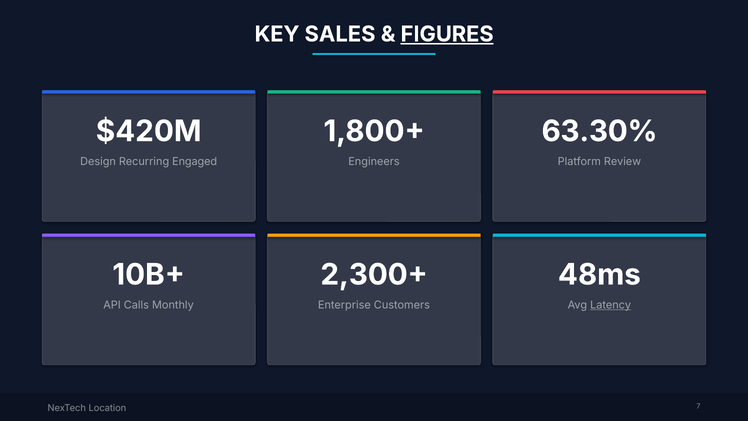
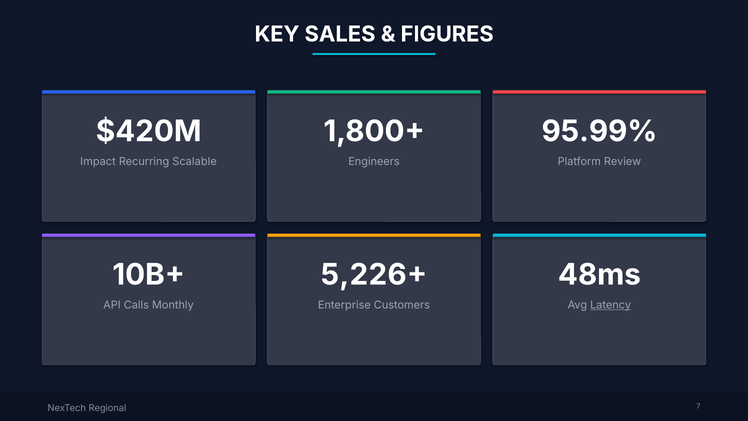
FIGURES underline: present -> none (447, 34)
63.30%: 63.30% -> 95.99% (599, 131)
Design: Design -> Impact (98, 162)
Engaged: Engaged -> Scalable (195, 162)
2,300+: 2,300+ -> 5,226+ (374, 275)
Location: Location -> Regional (107, 408)
